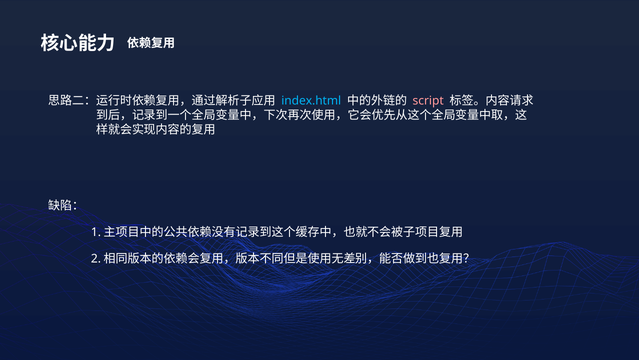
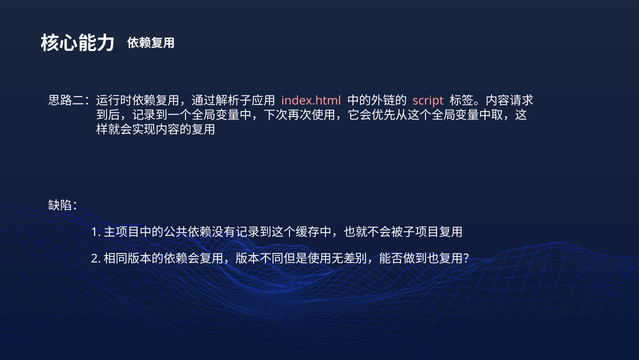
index.html colour: light blue -> pink (311, 101)
